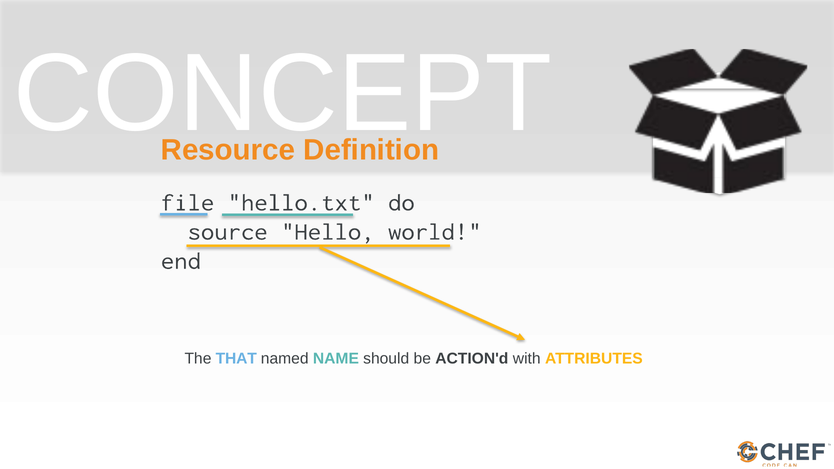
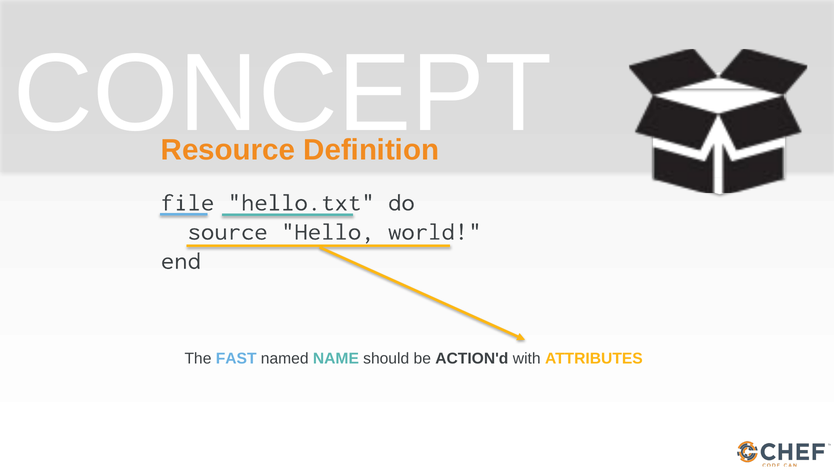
THAT: THAT -> FAST (236, 359)
